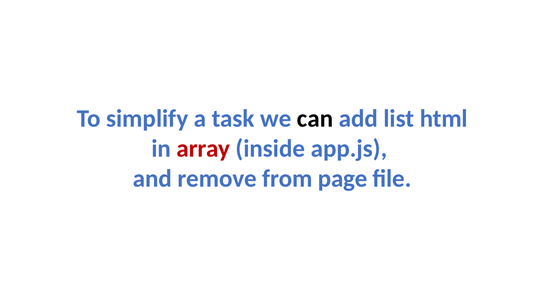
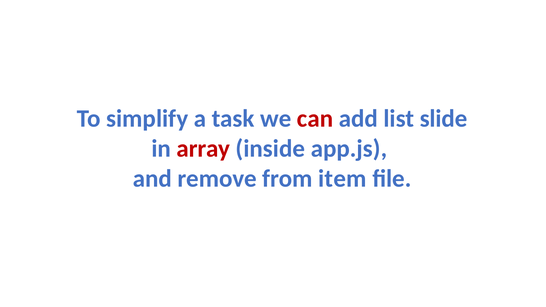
can colour: black -> red (315, 119)
html: html -> slide (444, 119)
page: page -> item (342, 179)
